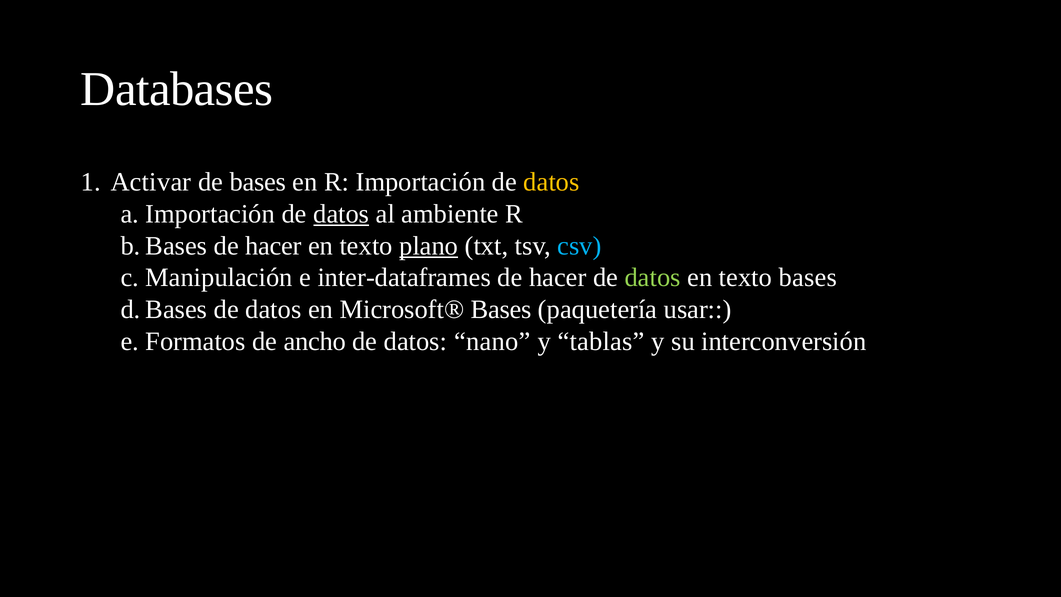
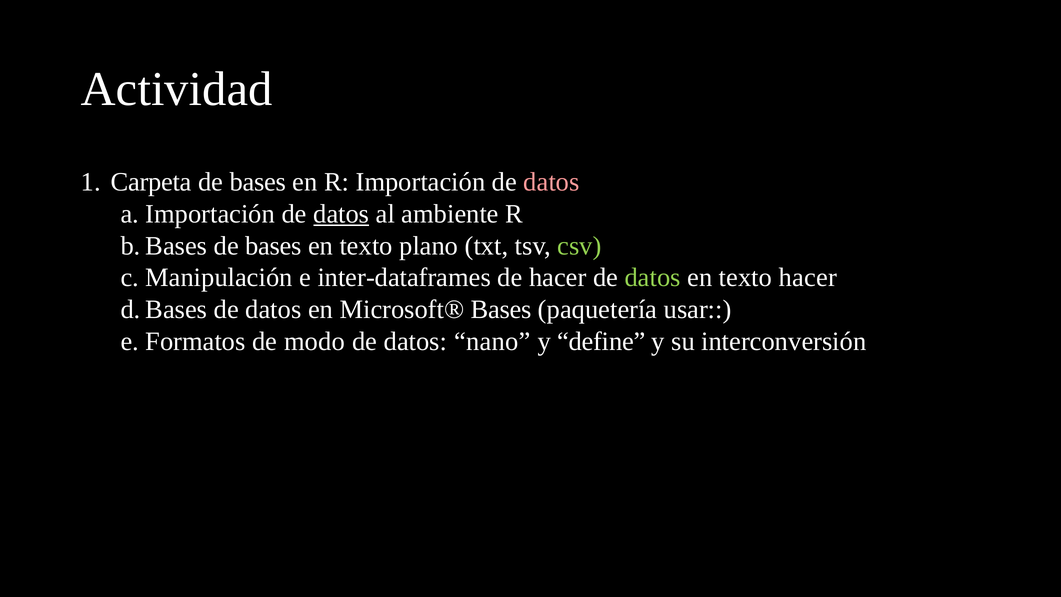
Databases: Databases -> Actividad (177, 89)
Activar: Activar -> Carpeta (151, 182)
datos colour: yellow -> pink (551, 182)
hacer: hacer -> bases (274, 246)
plano underline: present -> none (429, 246)
csv colour: light blue -> light green (579, 246)
texto bases: bases -> hacer (808, 278)
ancho: ancho -> modo (315, 341)
tablas: tablas -> define (601, 341)
